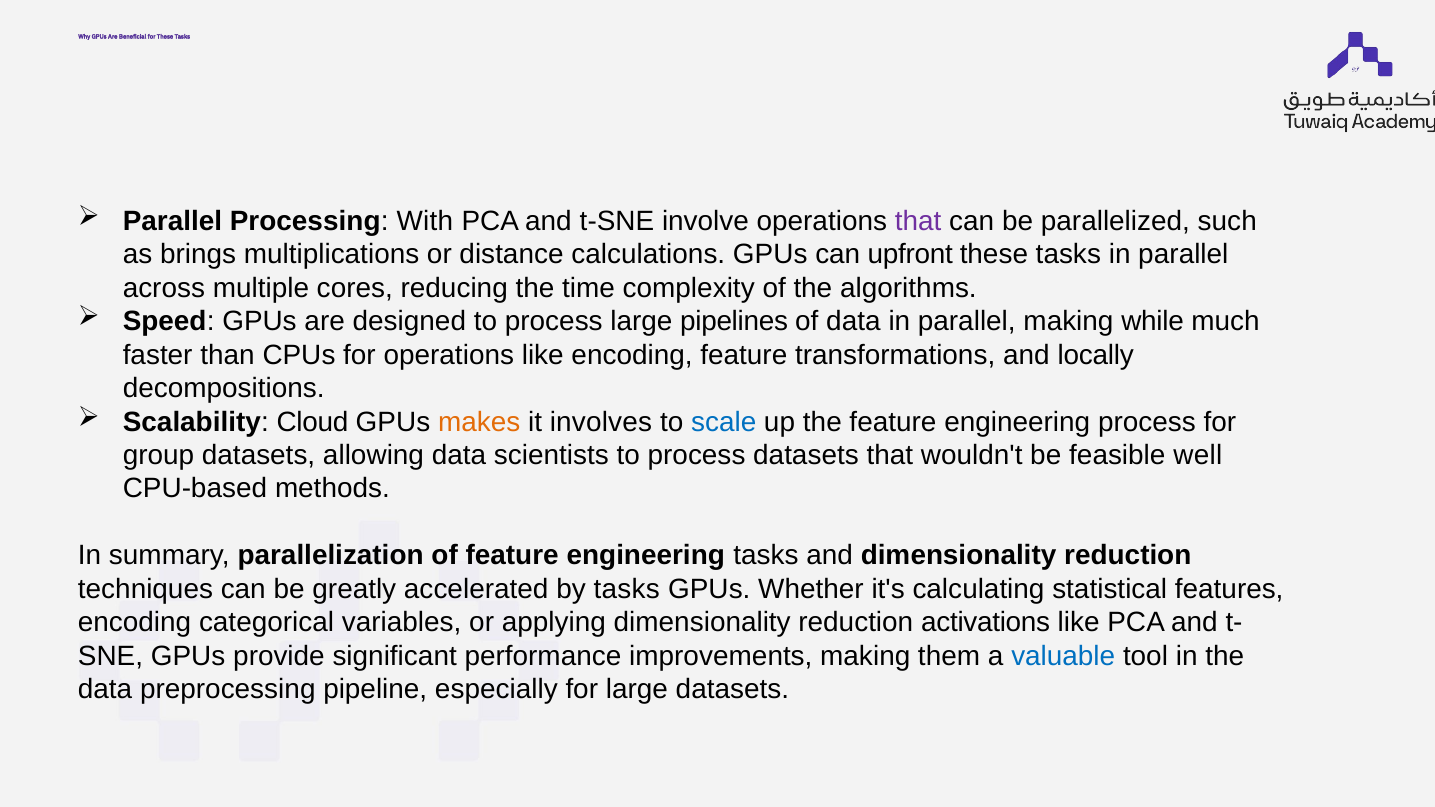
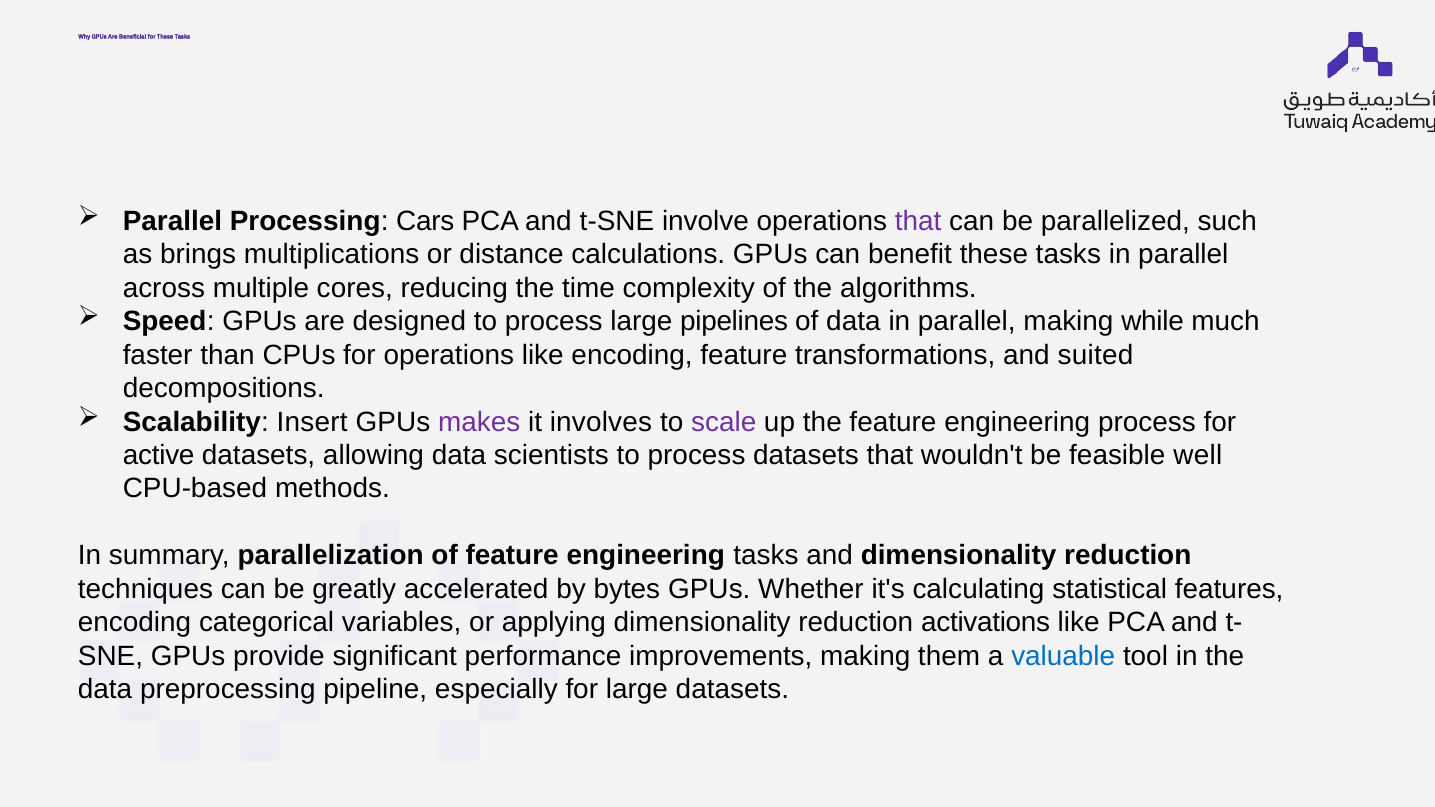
With: With -> Cars (425, 221)
upfront: upfront -> benefit (910, 254)
locally: locally -> suited (1095, 355)
Cloud: Cloud -> Insert (312, 422)
makes colour: orange -> purple (479, 422)
scale colour: blue -> purple (724, 422)
group: group -> active (159, 455)
by tasks: tasks -> bytes (627, 589)
